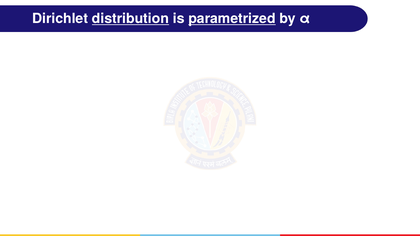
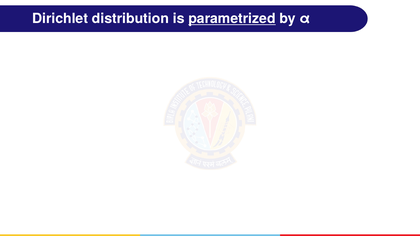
distribution underline: present -> none (130, 19)
